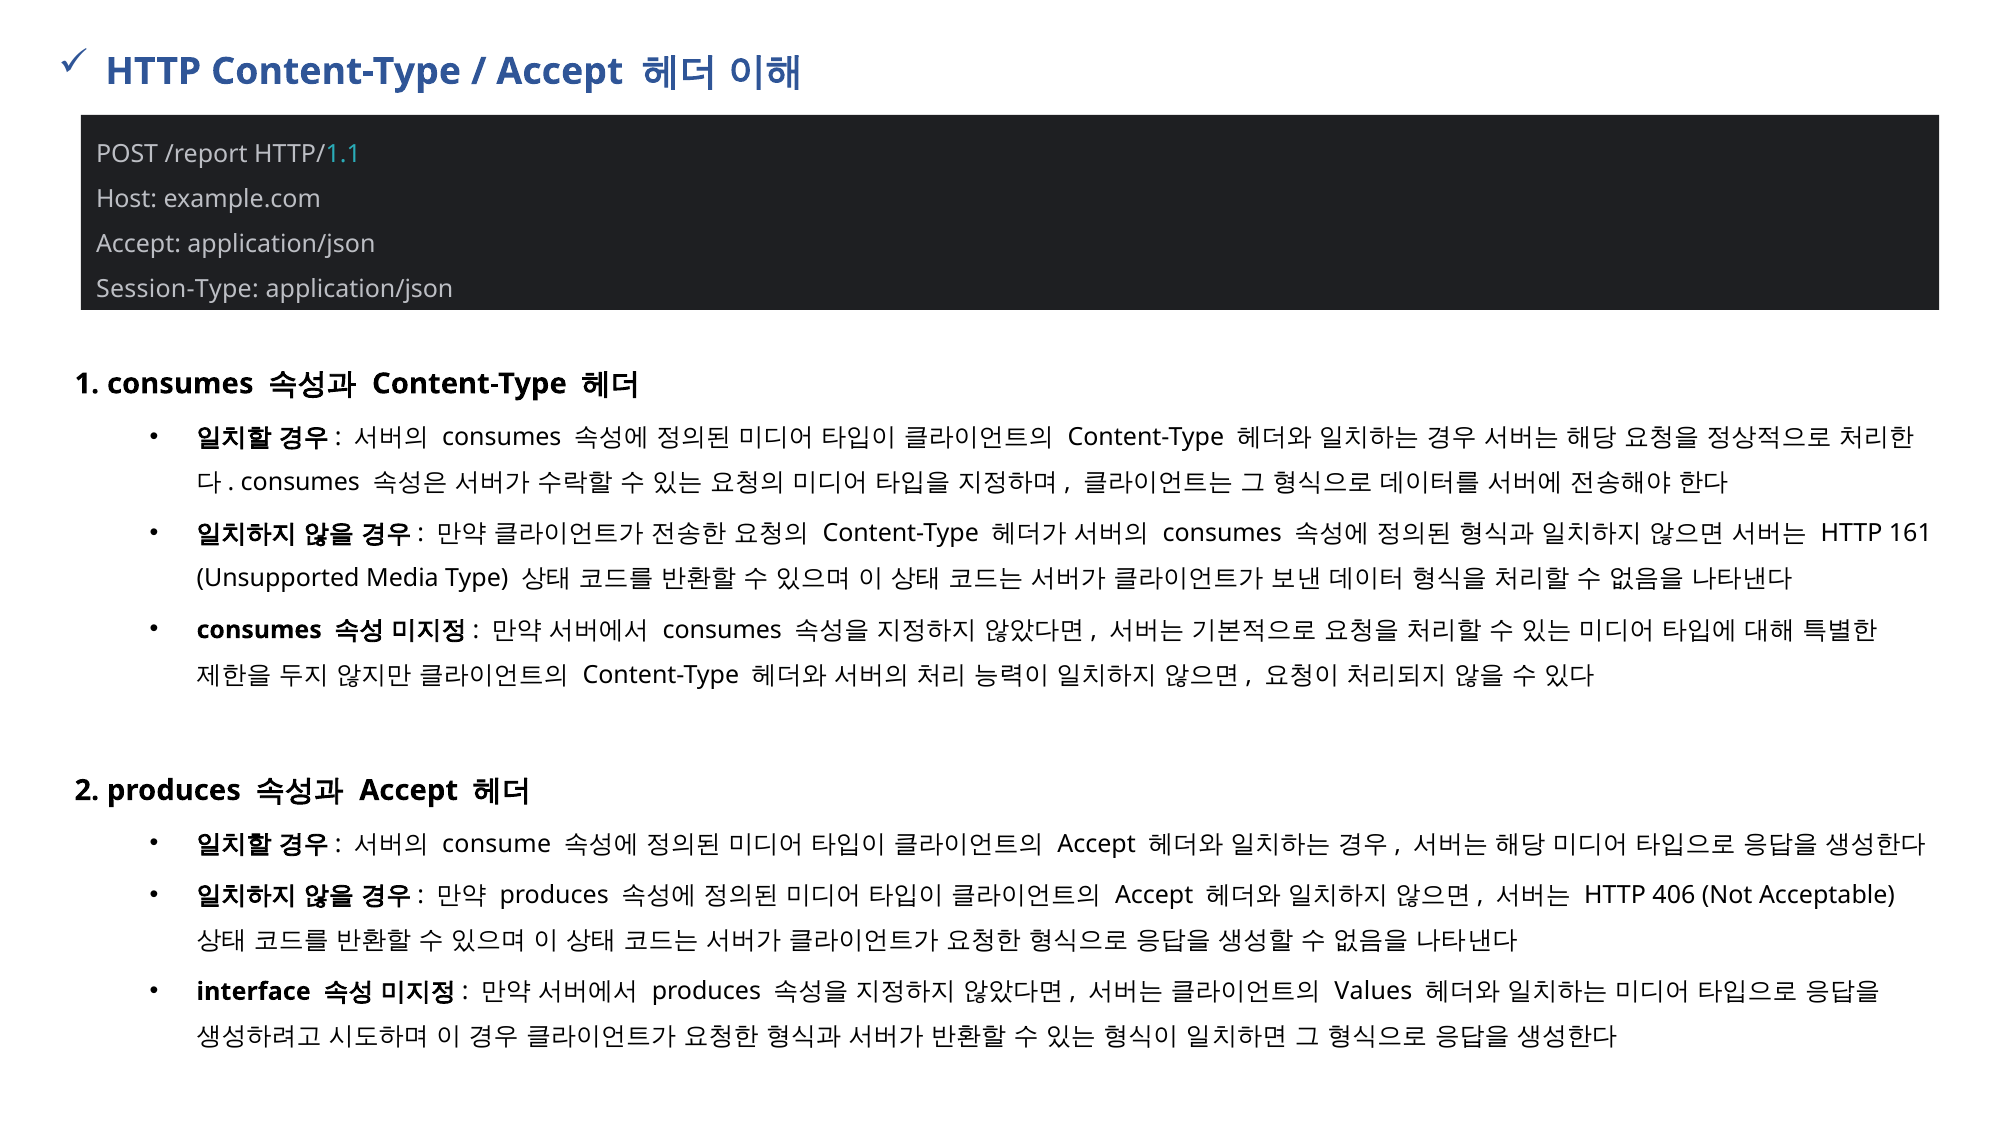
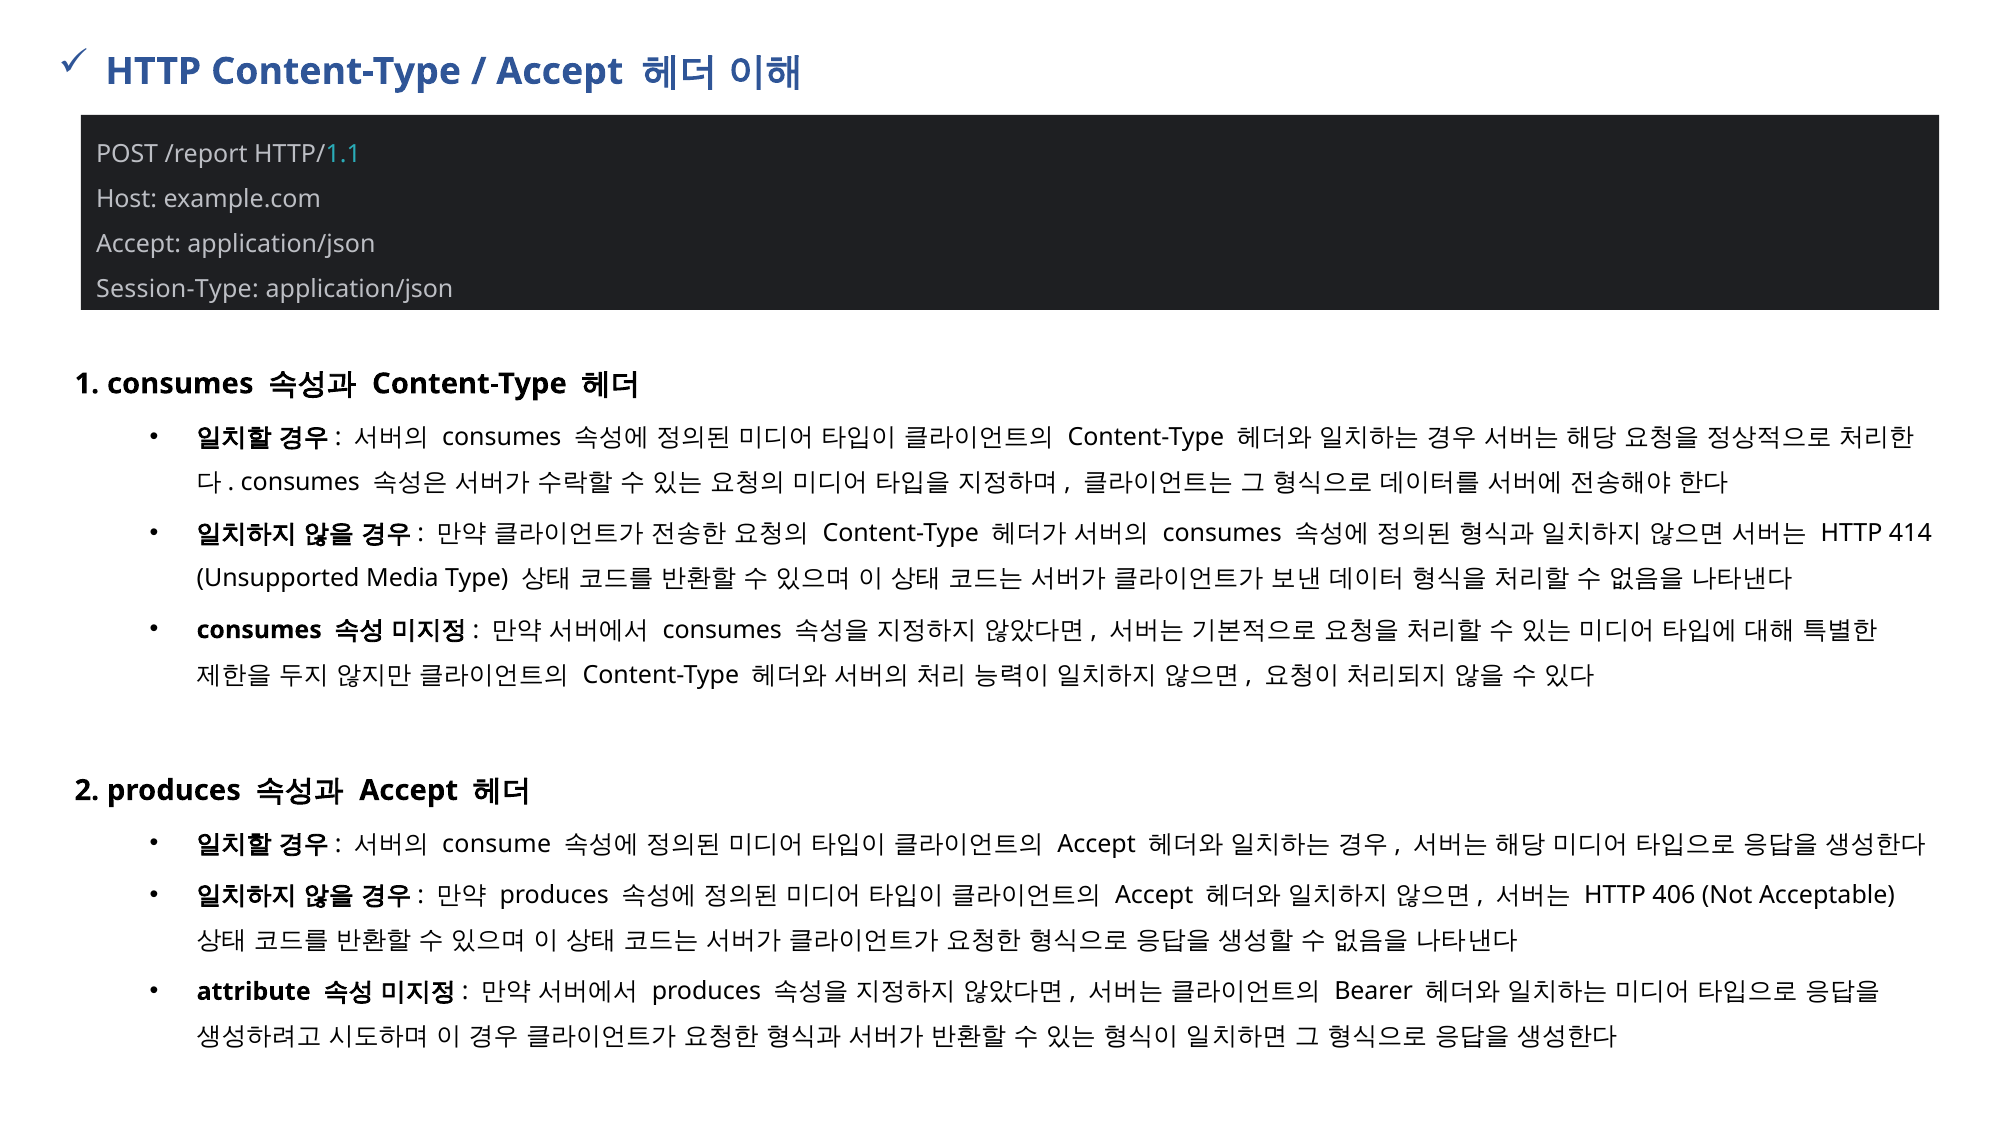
161: 161 -> 414 (1910, 534)
interface: interface -> attribute (254, 992)
Values: Values -> Bearer (1374, 992)
